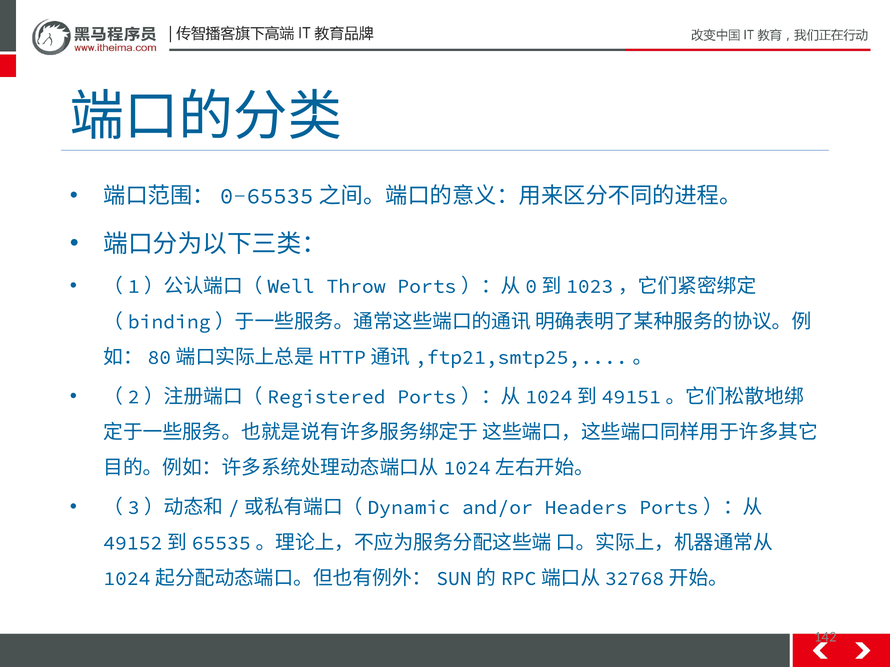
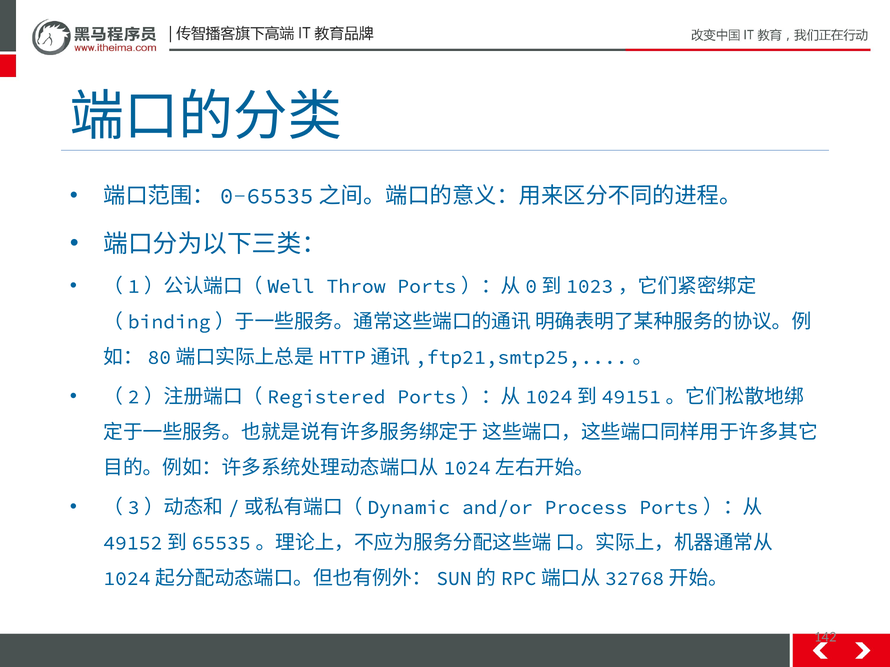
Headers: Headers -> Process (586, 508)
